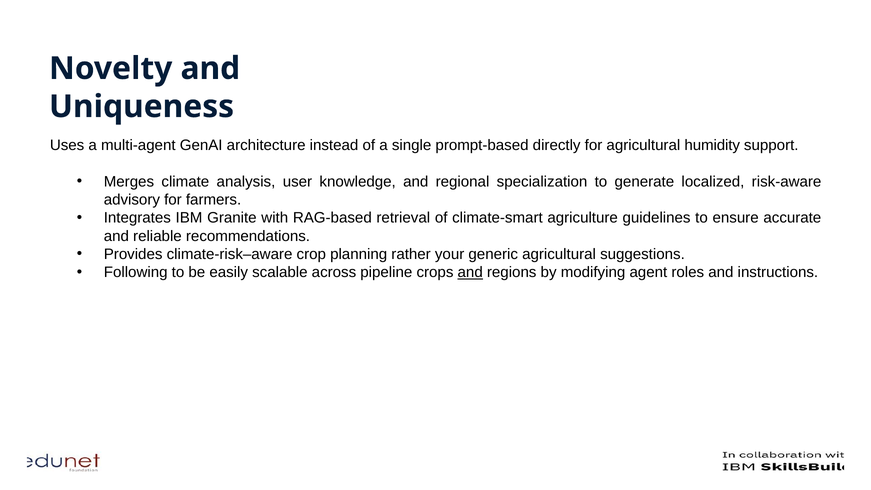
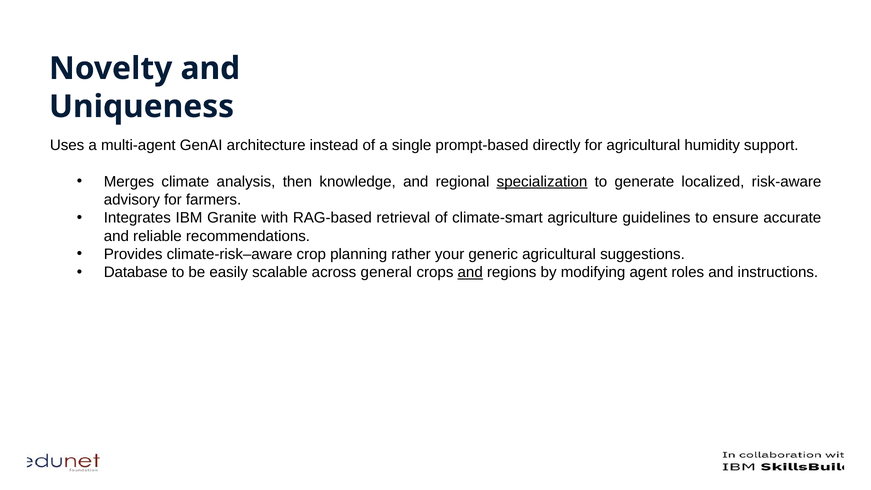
user: user -> then (297, 182)
specialization underline: none -> present (542, 182)
Following: Following -> Database (136, 272)
pipeline: pipeline -> general (386, 272)
